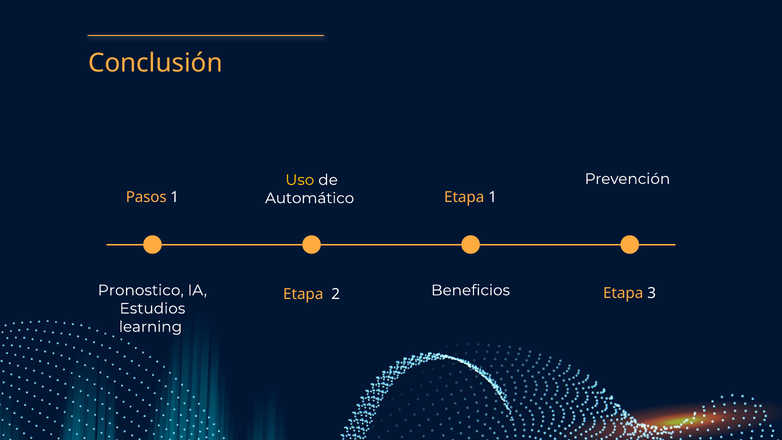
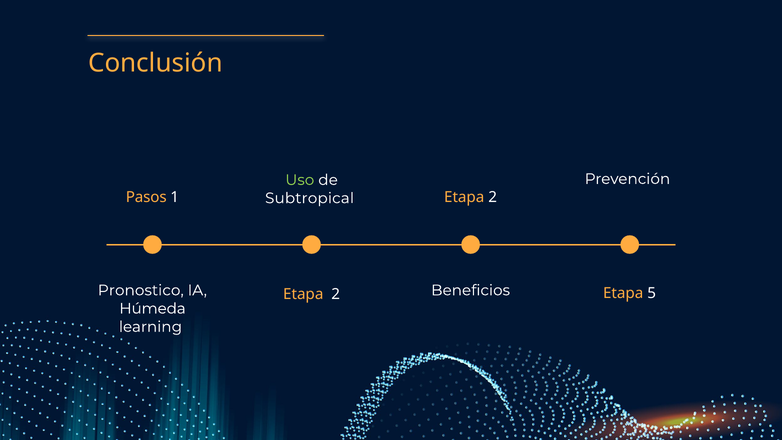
Uso colour: yellow -> light green (300, 180)
1: 1 -> 2 (493, 197)
Automático: Automático -> Subtropical (309, 198)
3: 3 -> 5 (652, 293)
Estudios: Estudios -> Húmeda (153, 308)
